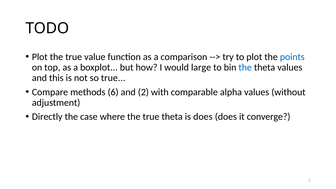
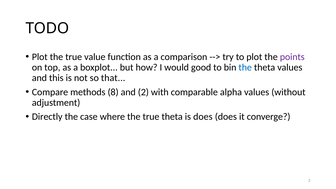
points colour: blue -> purple (292, 57)
large: large -> good (201, 67)
so true: true -> that (113, 78)
6: 6 -> 8 (113, 92)
